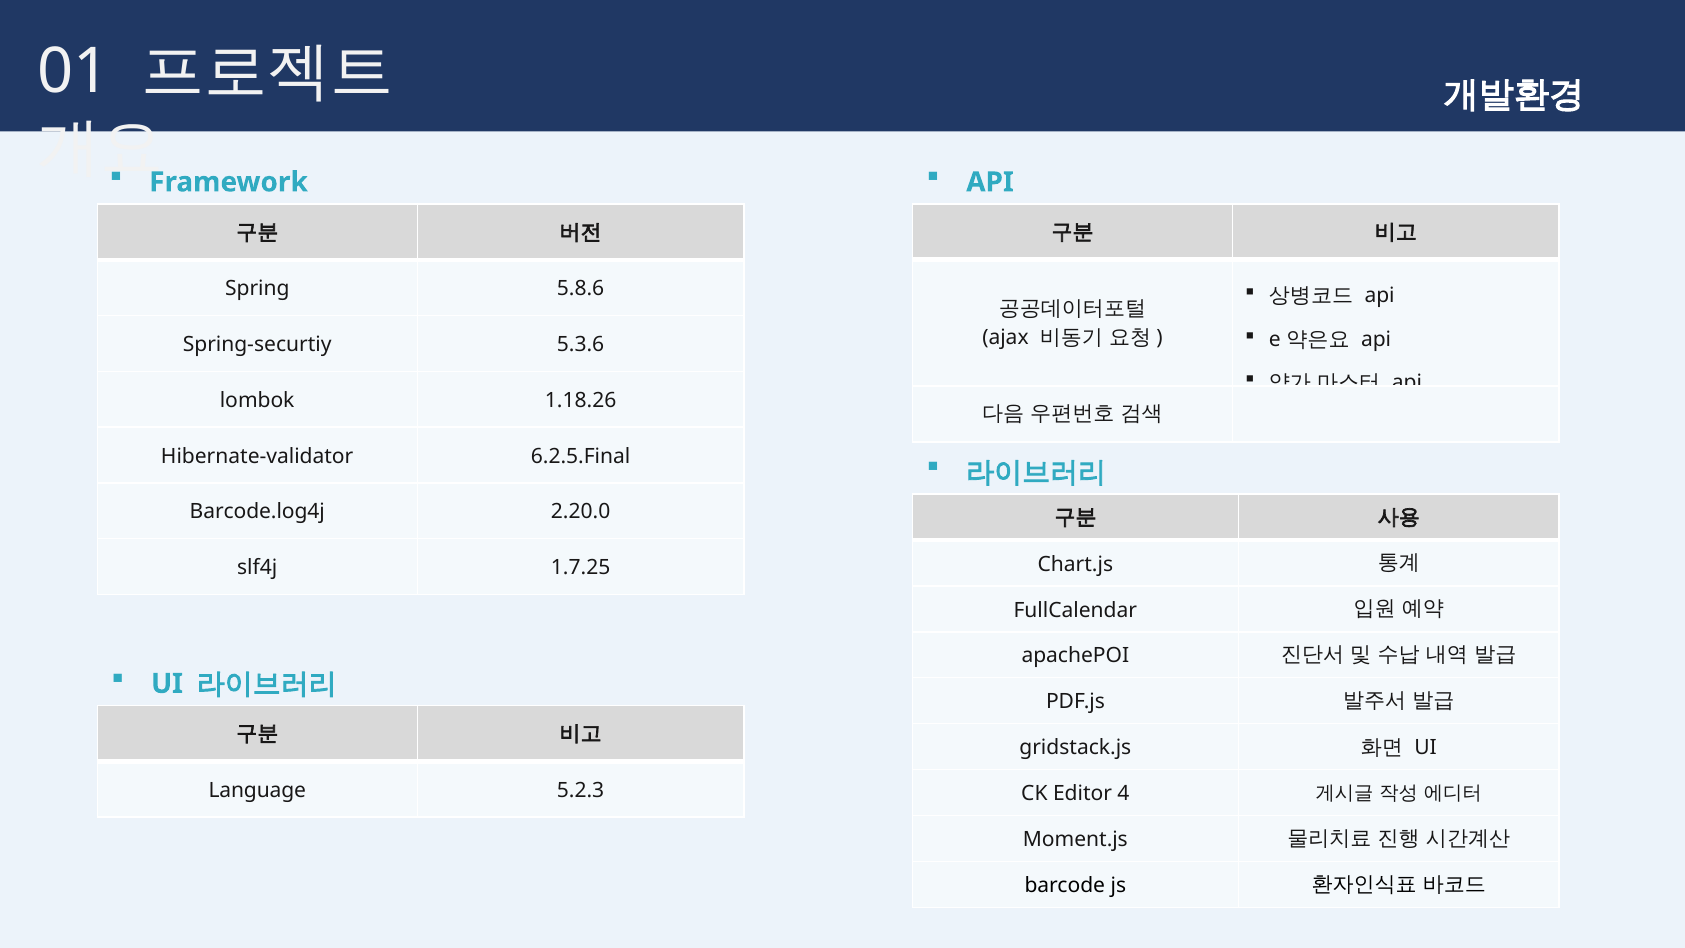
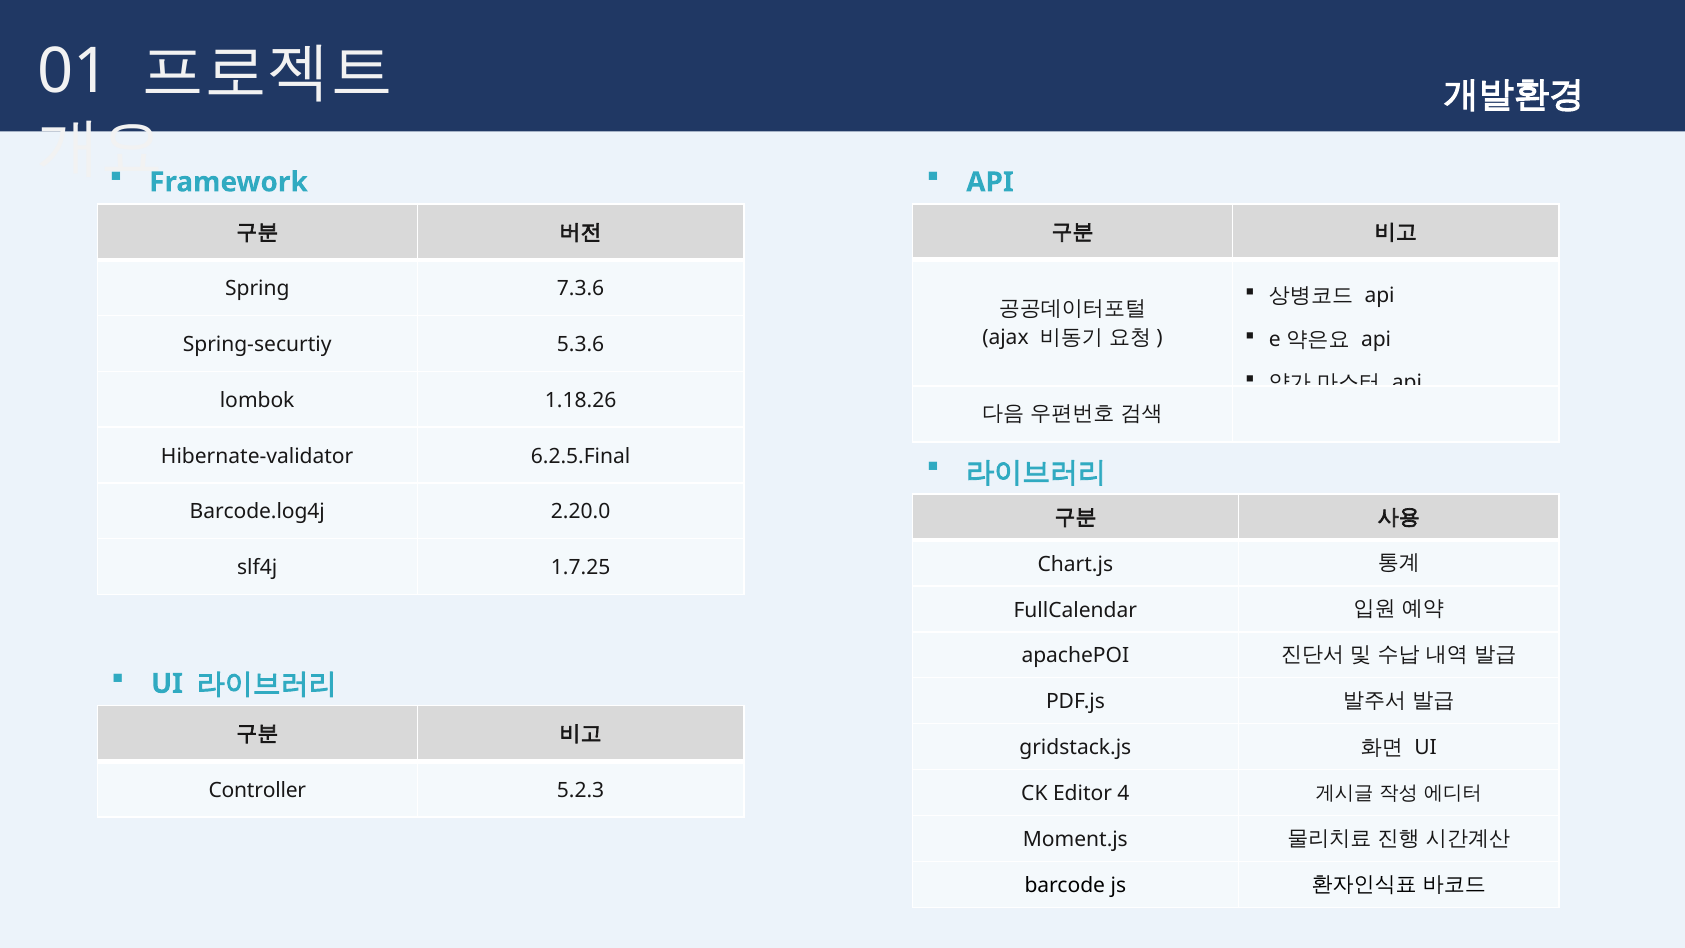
5.8.6: 5.8.6 -> 7.3.6 (581, 289)
Language: Language -> Controller (257, 790)
